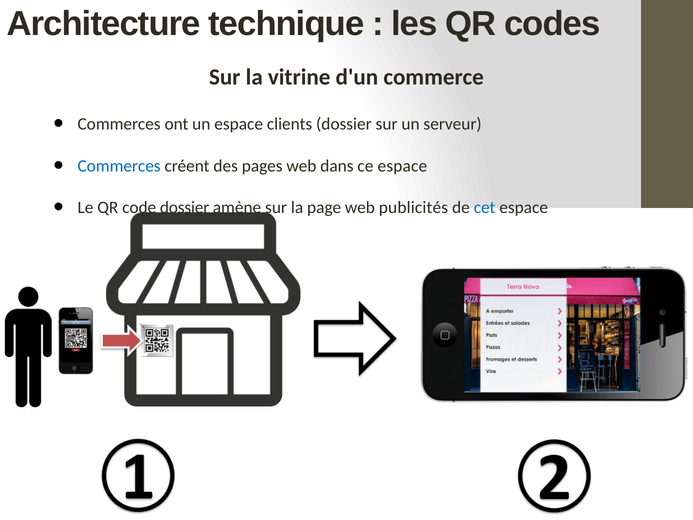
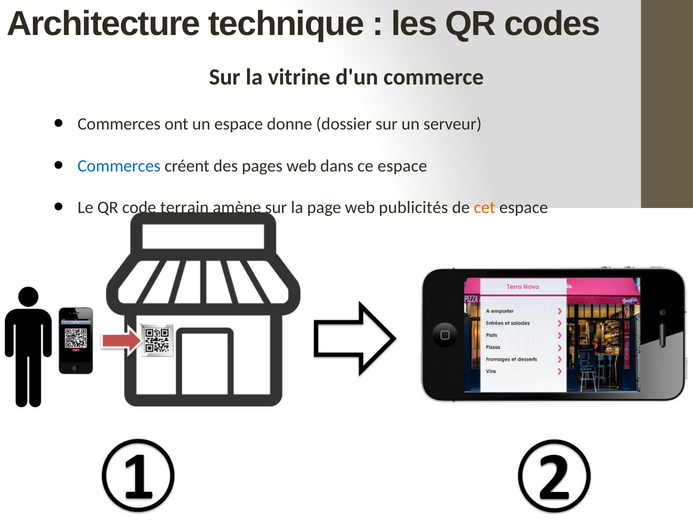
clients: clients -> donne (290, 124)
code dossier: dossier -> terrain (184, 207)
cet colour: blue -> orange (485, 207)
